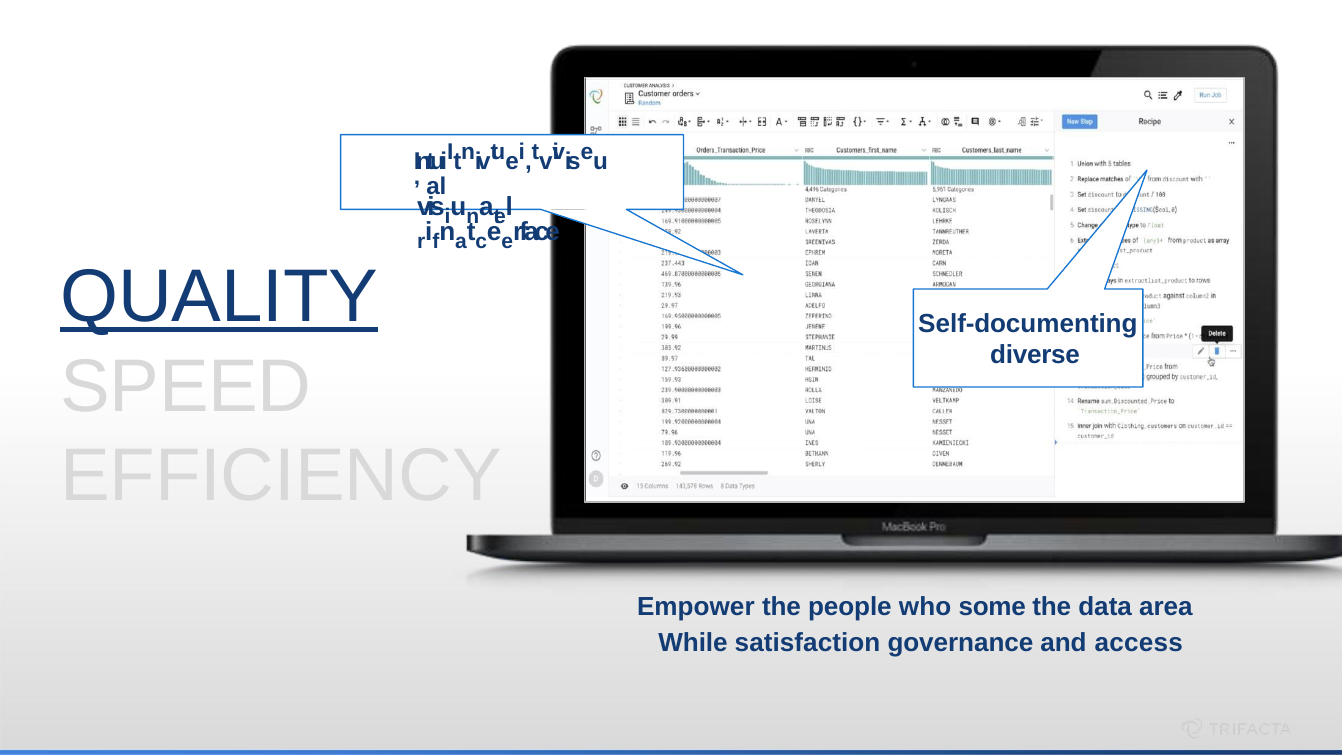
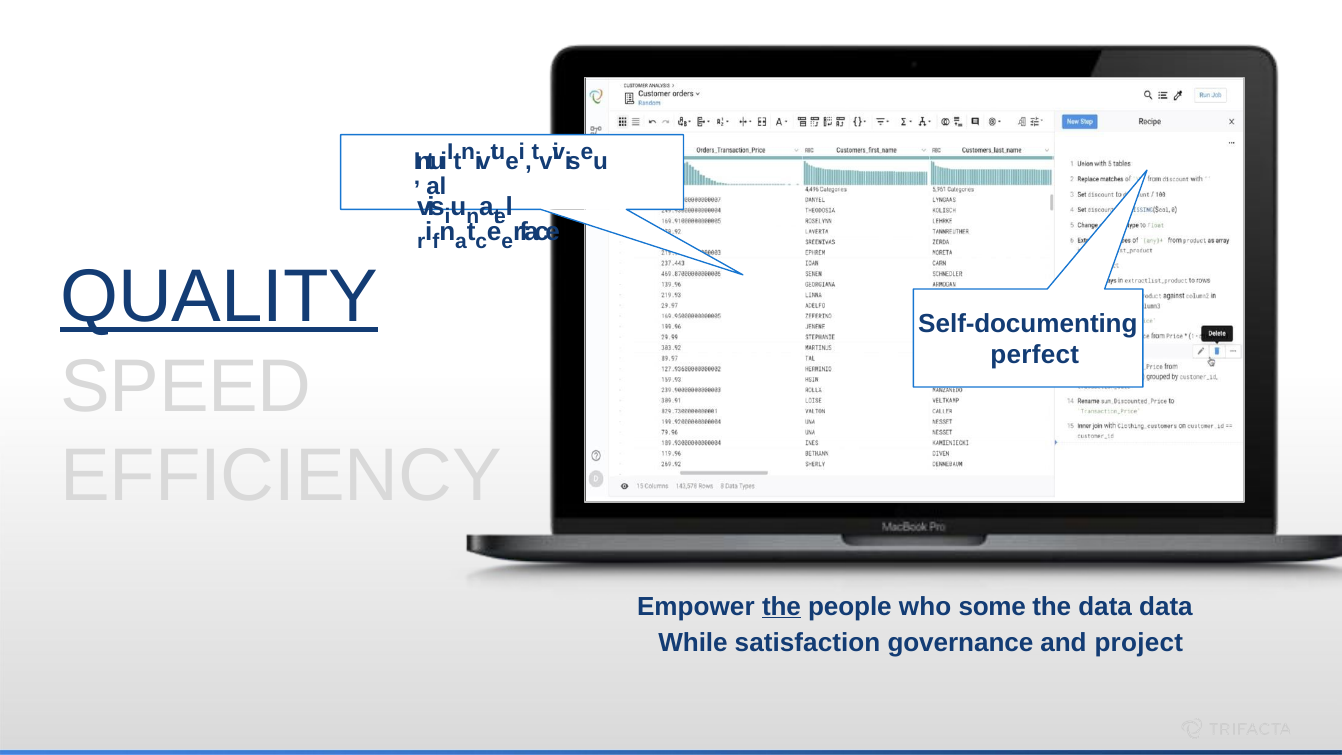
diverse: diverse -> perfect (1035, 355)
the underline: none -> present (782, 606)
data area: area -> data (1166, 606)
access: access -> project (1139, 642)
